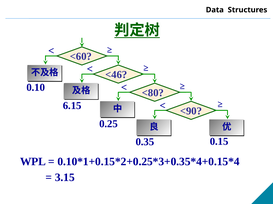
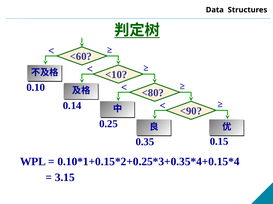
<46: <46 -> <10 (116, 75)
6.15: 6.15 -> 0.14 (72, 106)
